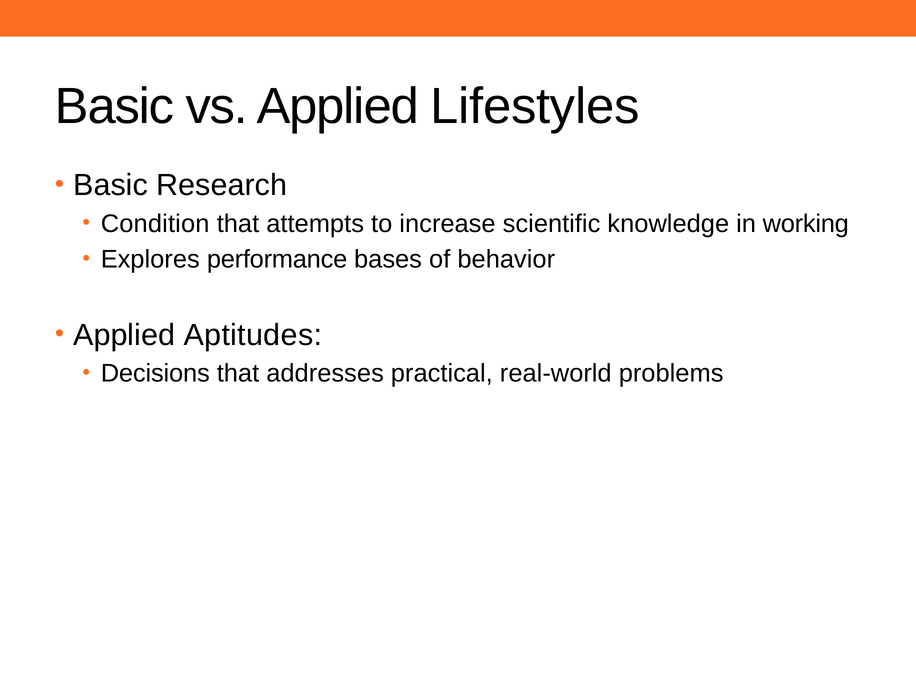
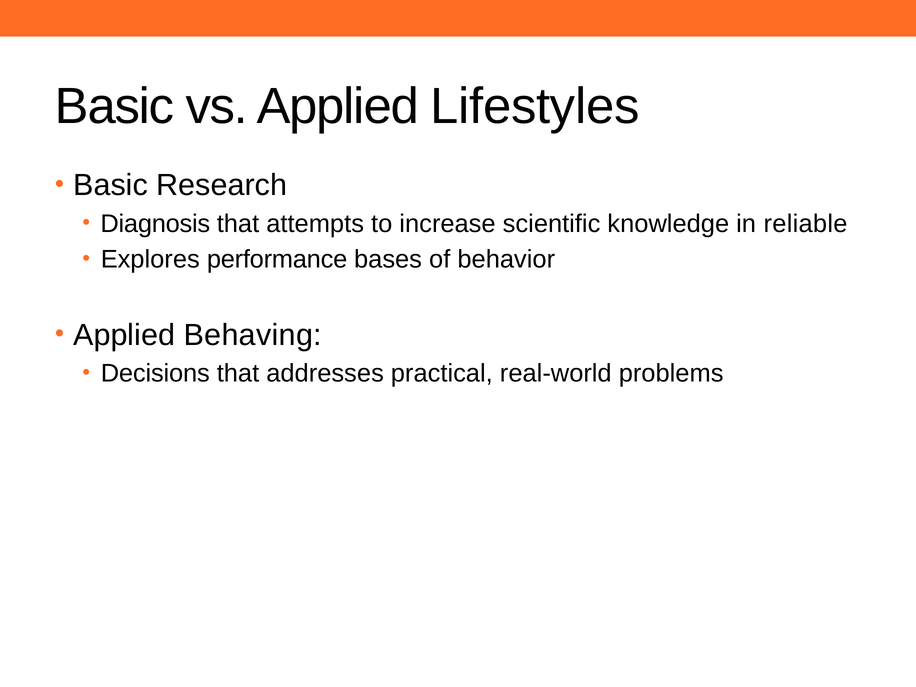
Condition: Condition -> Diagnosis (155, 224)
working: working -> reliable (806, 224)
Aptitudes: Aptitudes -> Behaving (253, 335)
